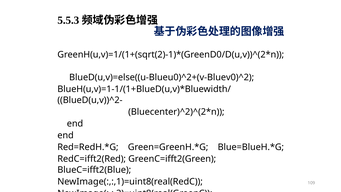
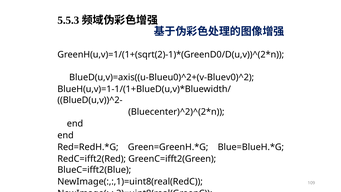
BlueD(u,v)=else((u-Blueu0)^2+(v-Bluev0)^2: BlueD(u,v)=else((u-Blueu0)^2+(v-Bluev0)^2 -> BlueD(u,v)=axis((u-Blueu0)^2+(v-Bluev0)^2 (162, 77)
